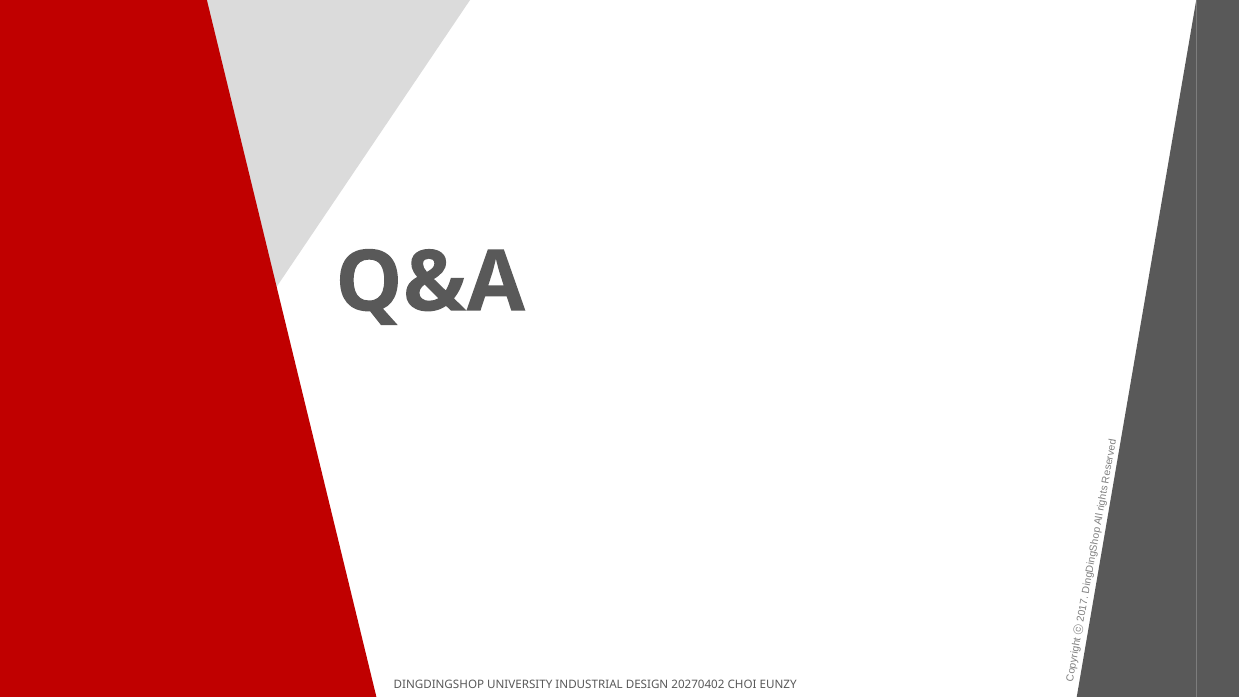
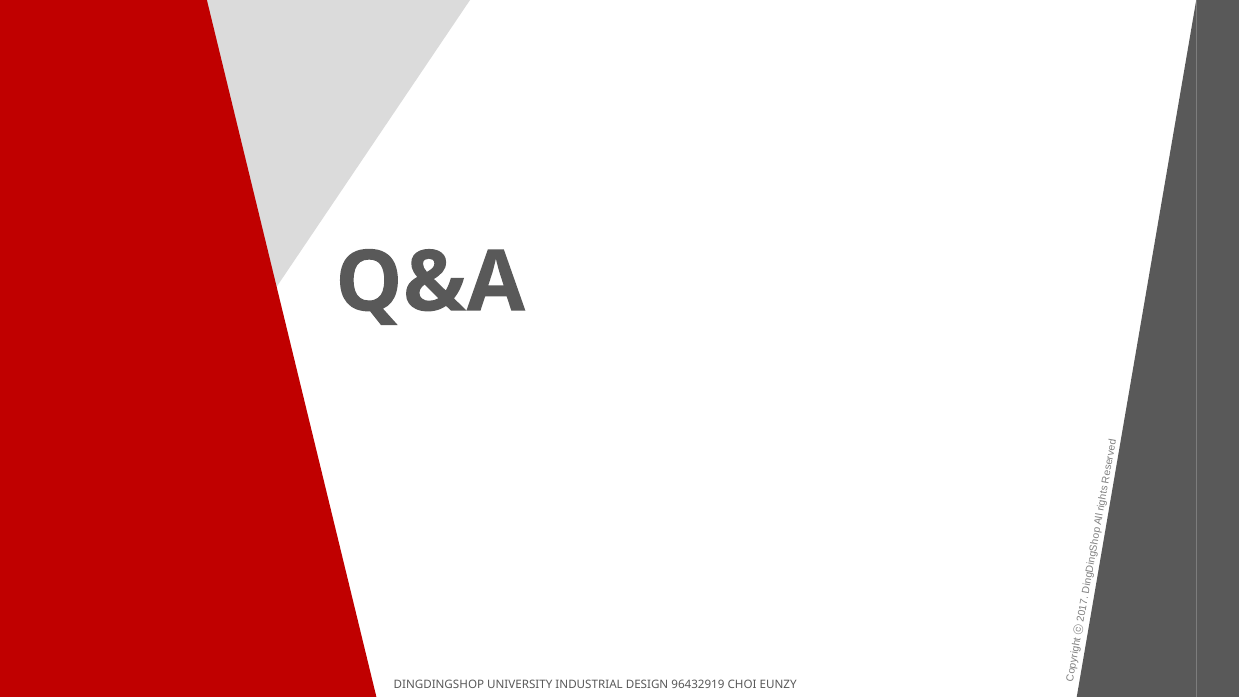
20270402: 20270402 -> 96432919 (698, 685)
